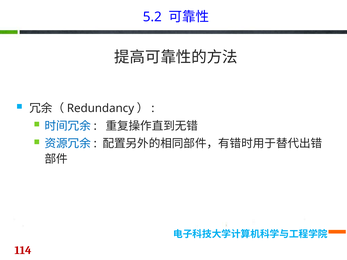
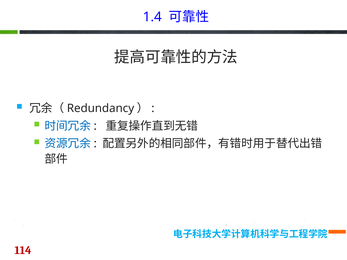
5.2: 5.2 -> 1.4 (152, 17)
